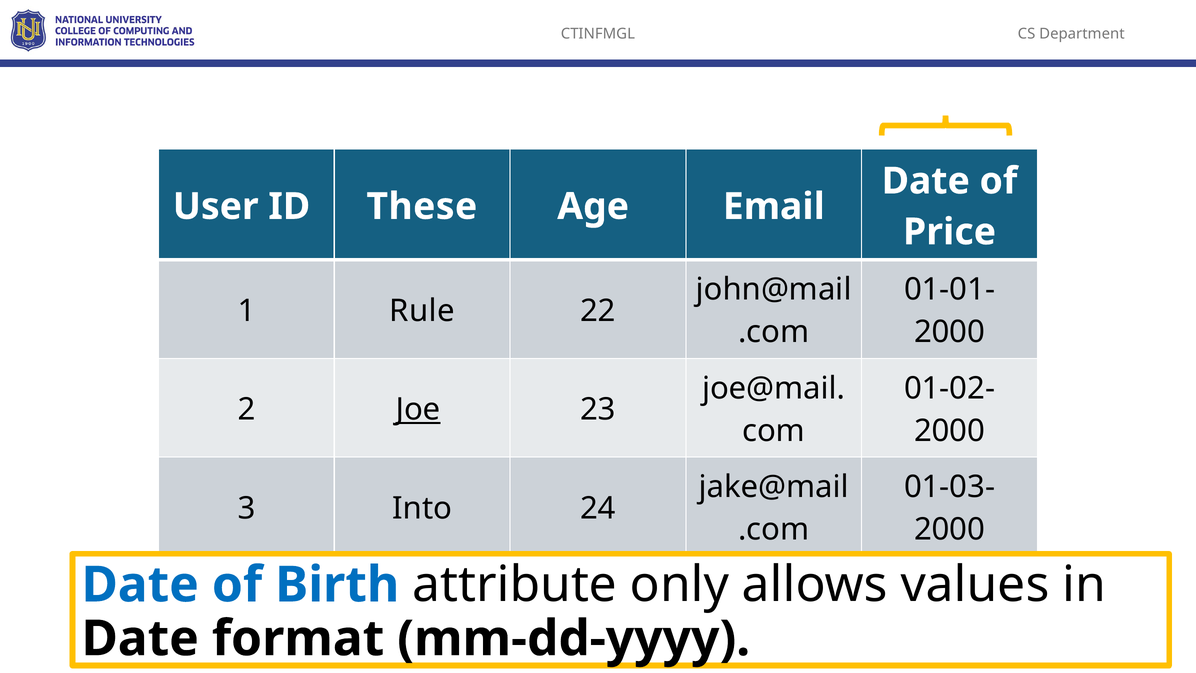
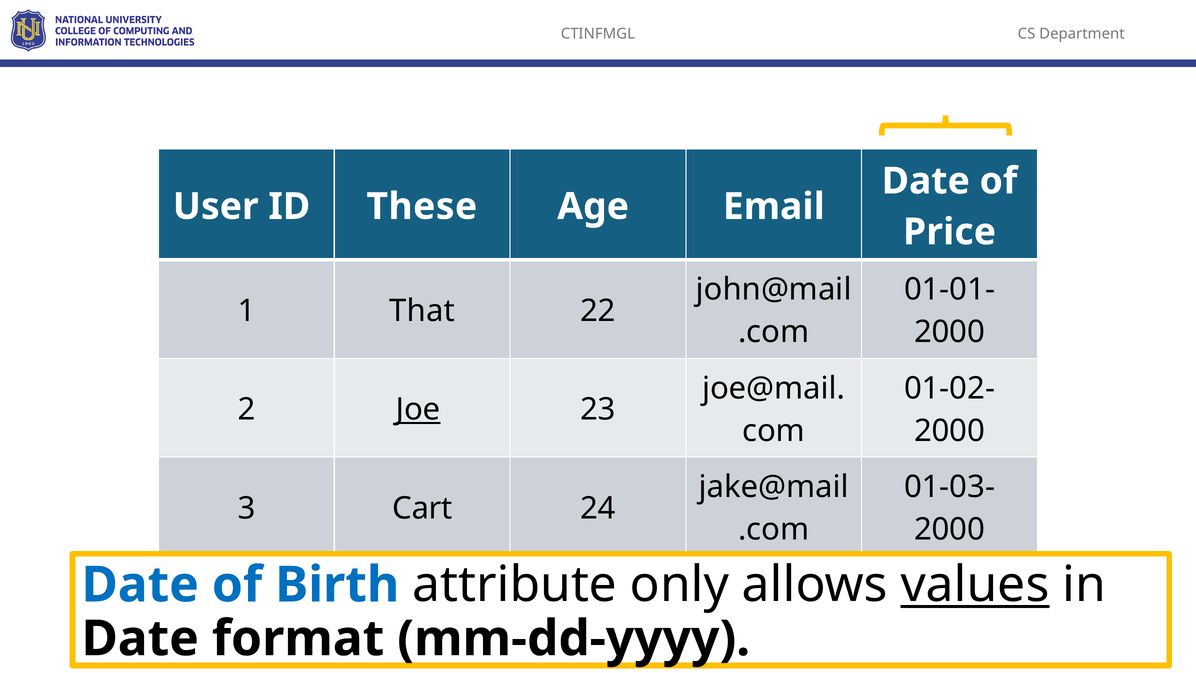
Rule: Rule -> That (422, 311)
Into: Into -> Cart (422, 508)
values underline: none -> present (975, 585)
